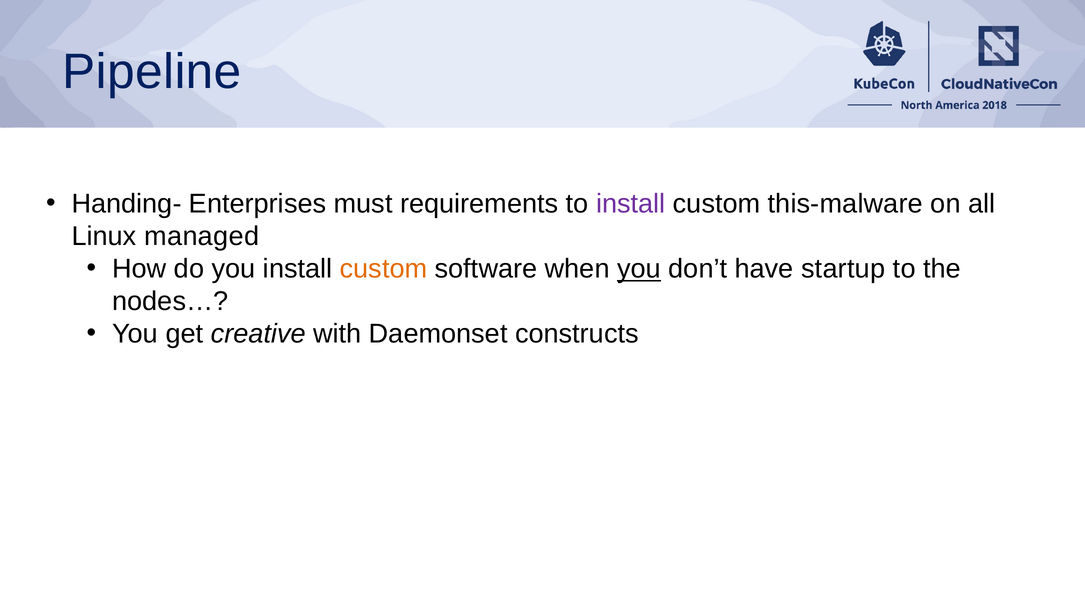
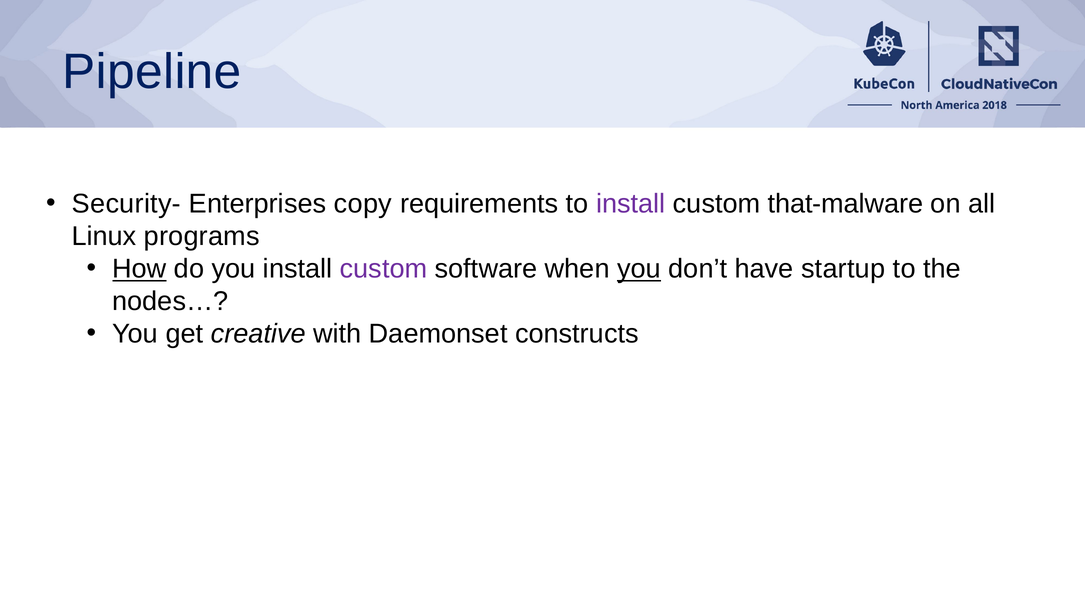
Handing-: Handing- -> Security- (126, 204)
must: must -> copy (363, 204)
this-malware: this-malware -> that-malware (845, 204)
managed: managed -> programs (202, 237)
How underline: none -> present (139, 269)
custom colour: orange -> purple (384, 269)
